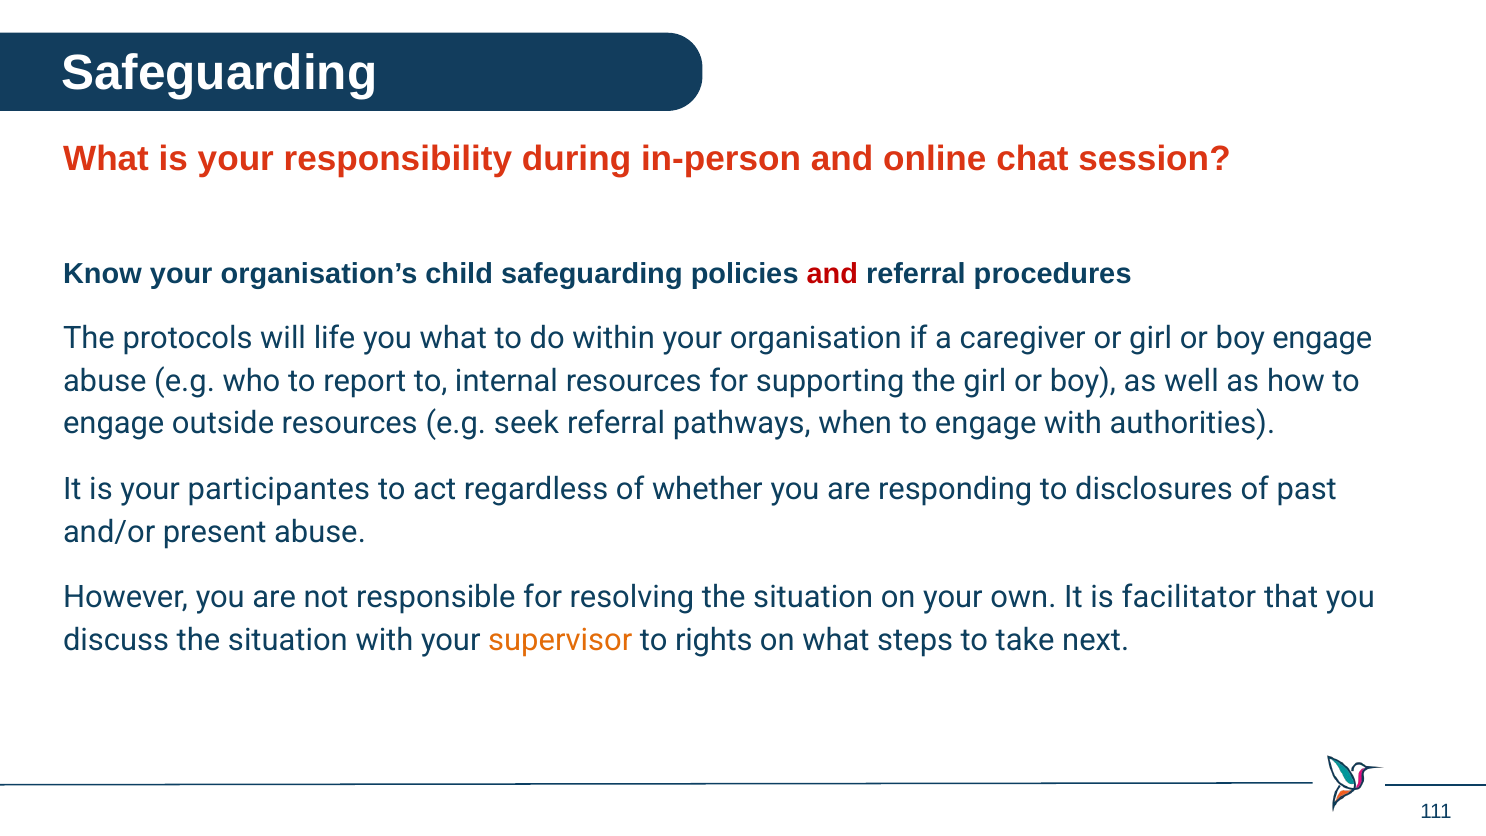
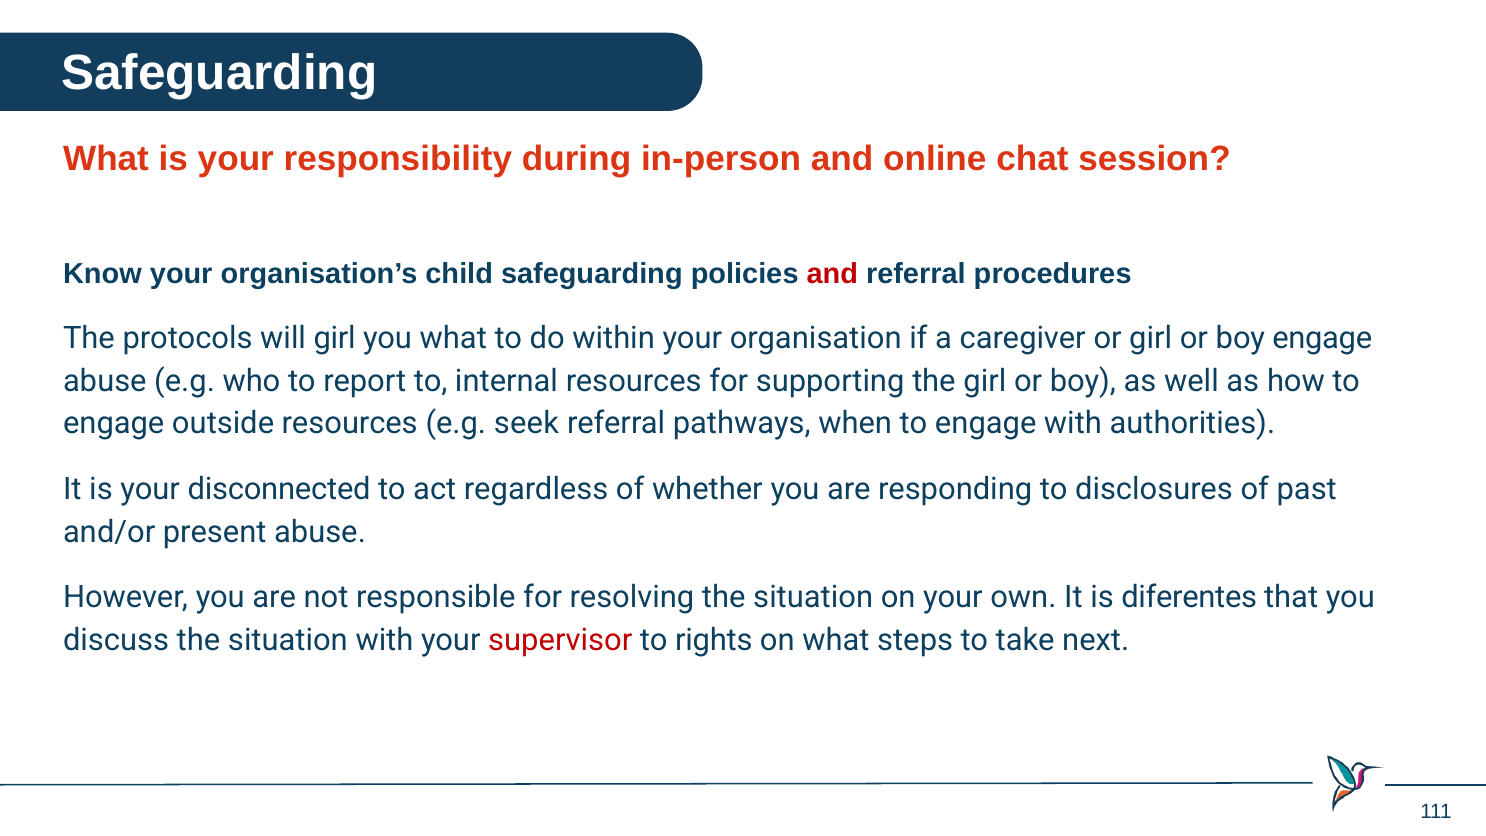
will life: life -> girl (335, 338)
participantes: participantes -> disconnected (279, 489)
facilitator: facilitator -> diferentes (1189, 597)
supervisor colour: orange -> red (560, 640)
